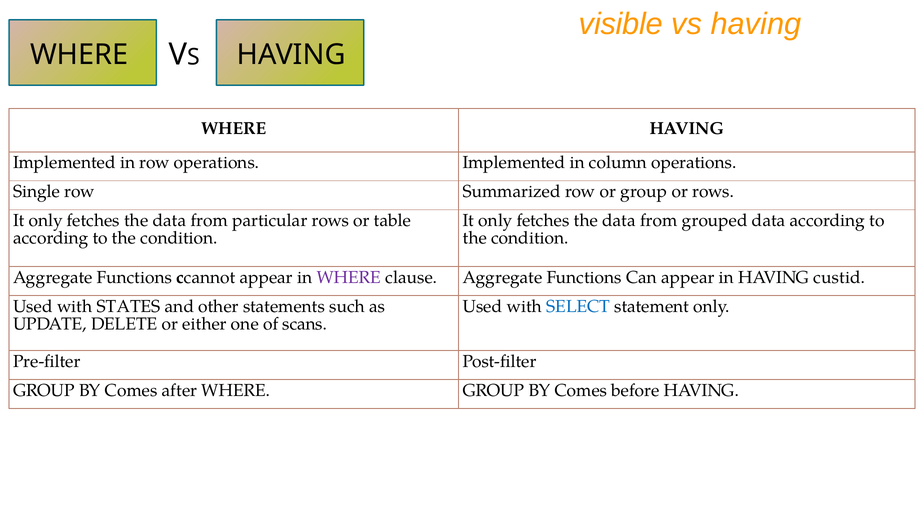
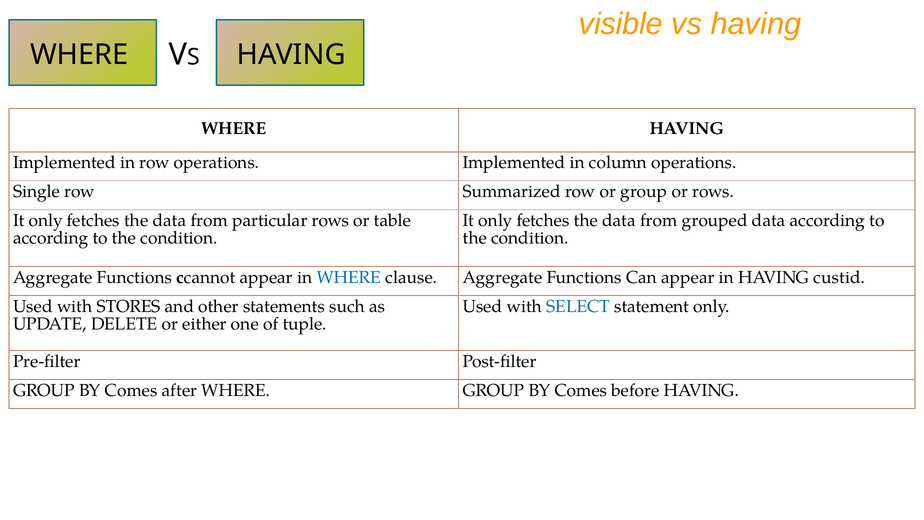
WHERE colour: purple -> blue (349, 277)
STATES: STATES -> STORES (129, 306)
scans: scans -> tuple (305, 324)
